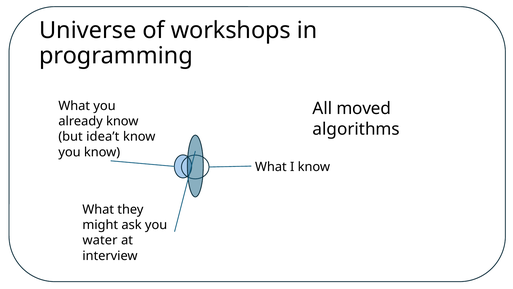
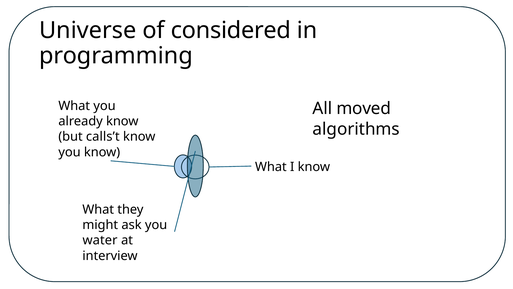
workshops: workshops -> considered (231, 30)
idea’t: idea’t -> calls’t (103, 136)
